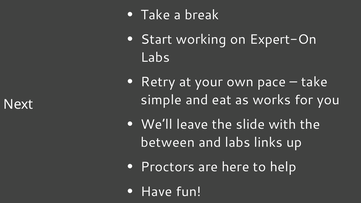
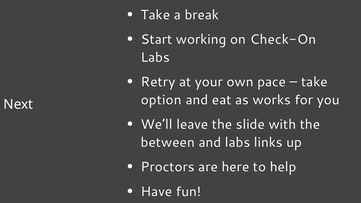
Expert-On: Expert-On -> Check-On (283, 40)
simple: simple -> option (161, 100)
